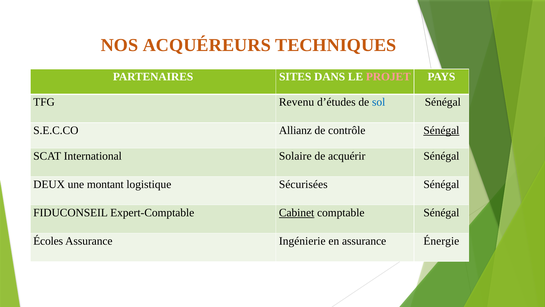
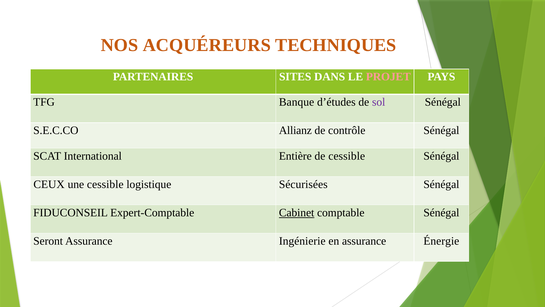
Revenu: Revenu -> Banque (297, 102)
sol colour: blue -> purple (379, 102)
Sénégal underline: present -> none (441, 130)
Solaire: Solaire -> Entière (295, 156)
de acquérir: acquérir -> cessible (347, 156)
DEUX: DEUX -> CEUX (49, 184)
une montant: montant -> cessible (105, 184)
Écoles: Écoles -> Seront (48, 241)
